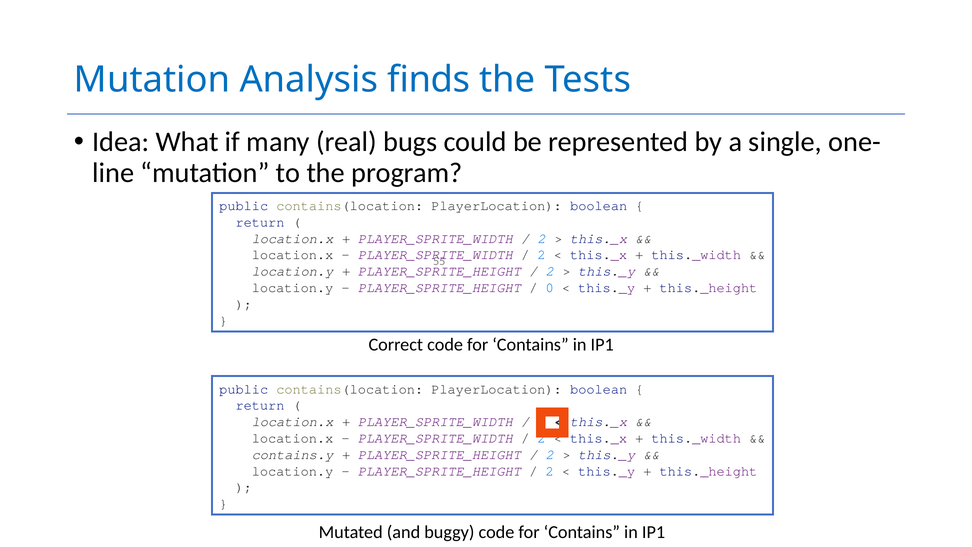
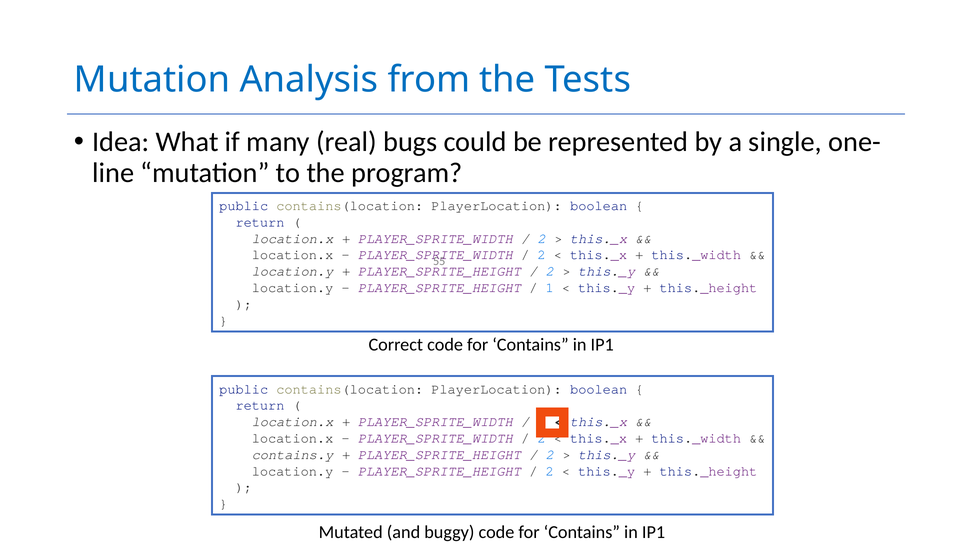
finds: finds -> from (429, 80)
0: 0 -> 1 (550, 288)
